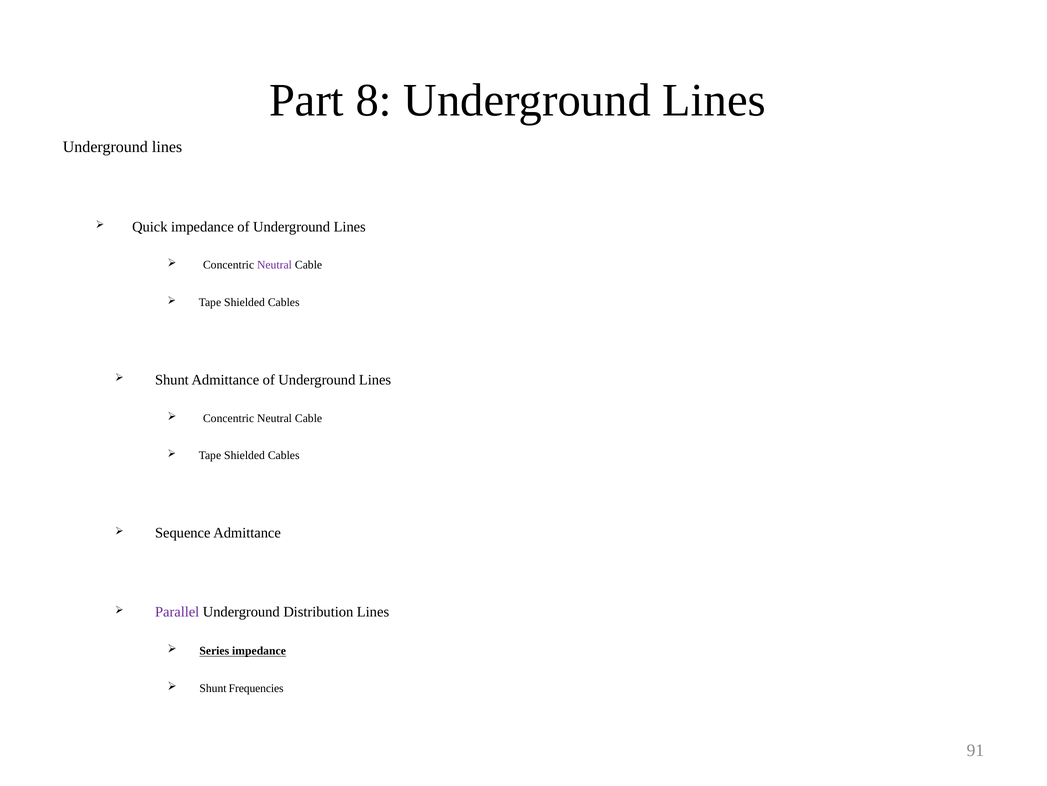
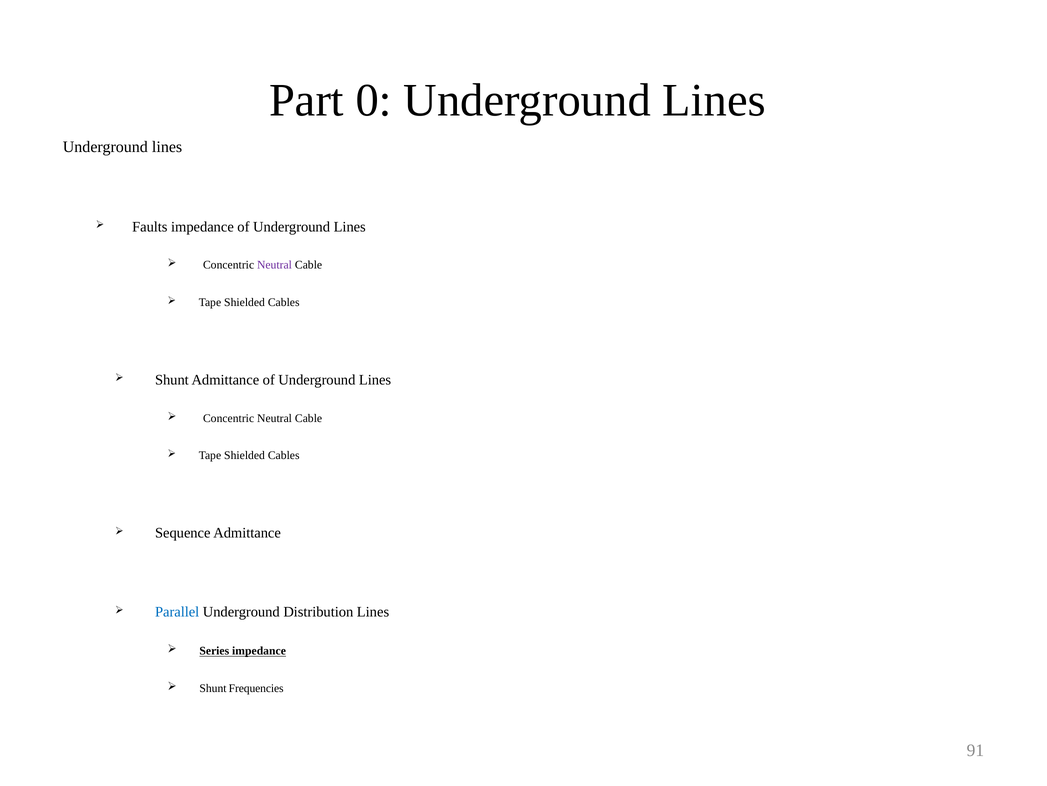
8: 8 -> 0 (374, 100)
Quick: Quick -> Faults (150, 227)
Parallel colour: purple -> blue (177, 612)
